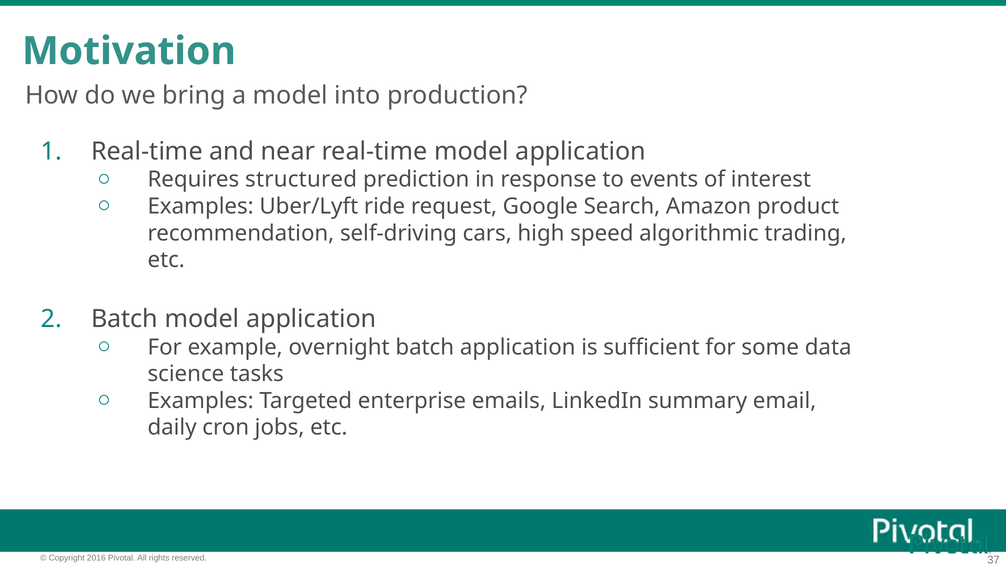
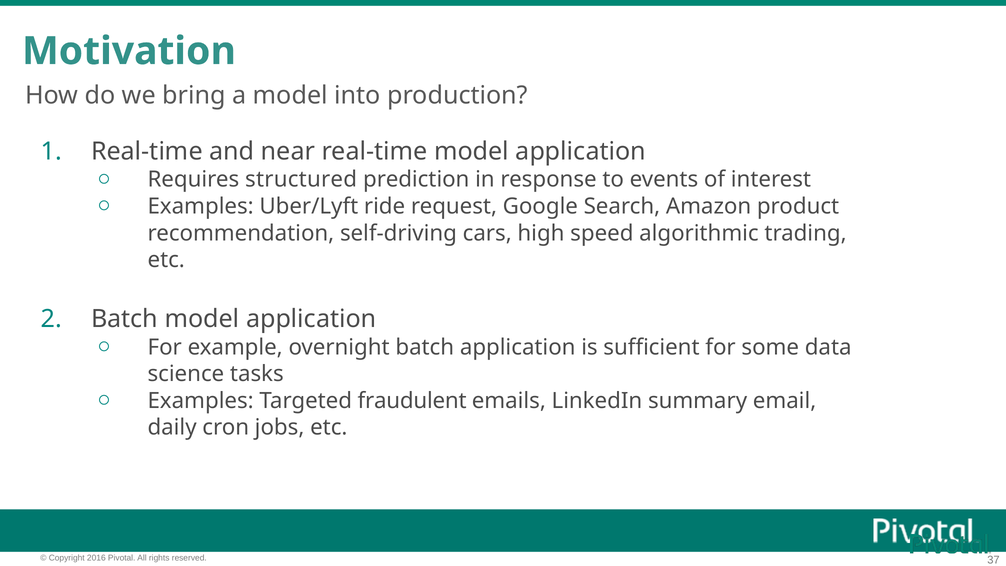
enterprise: enterprise -> fraudulent (412, 401)
